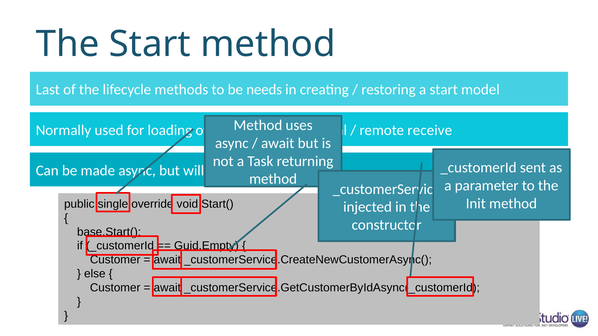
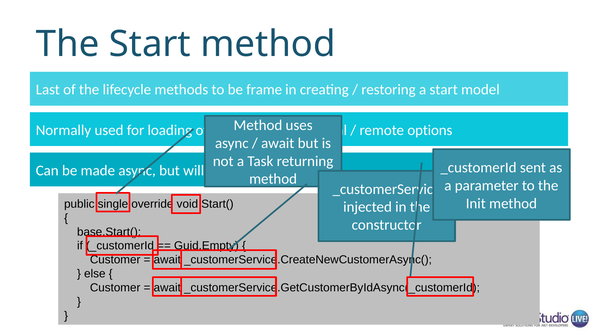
needs: needs -> frame (264, 90)
receive: receive -> options (430, 130)
